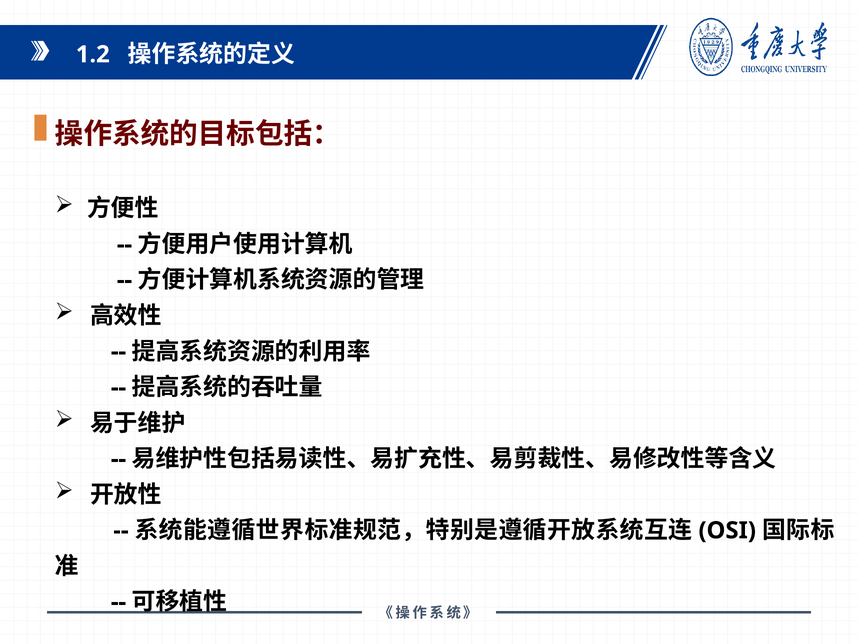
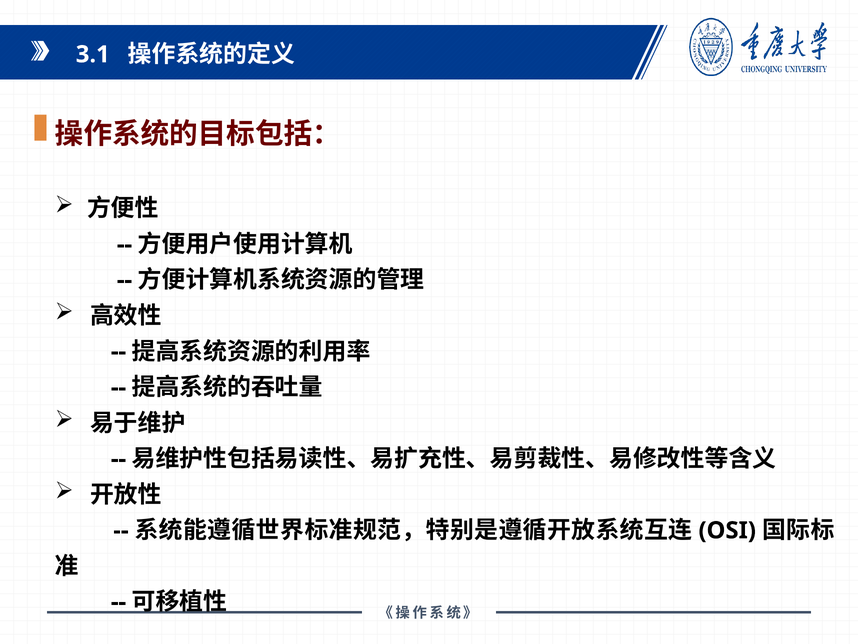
1.2: 1.2 -> 3.1 (93, 54)
